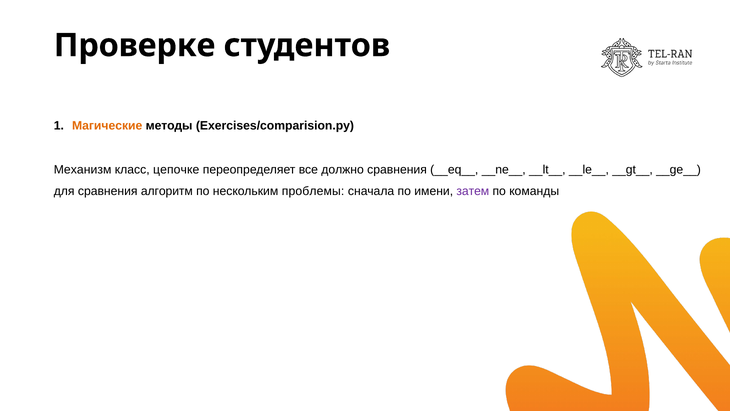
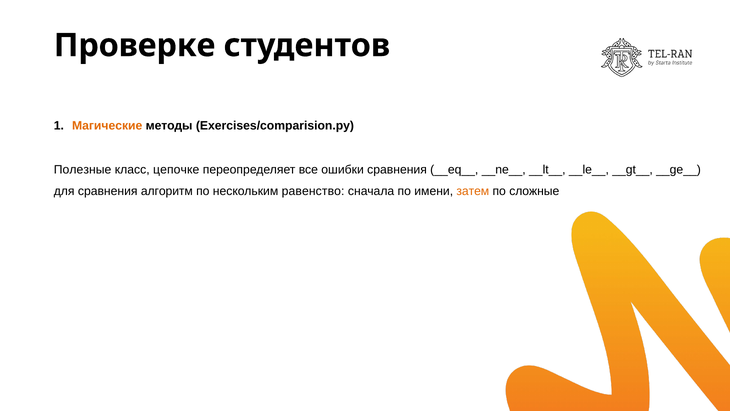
Механизм: Механизм -> Полезные (83, 169)
должно: должно -> ошибки (343, 169)
проблемы: проблемы -> равенство (313, 191)
затем colour: purple -> orange (473, 191)
команды: команды -> сложные (534, 191)
